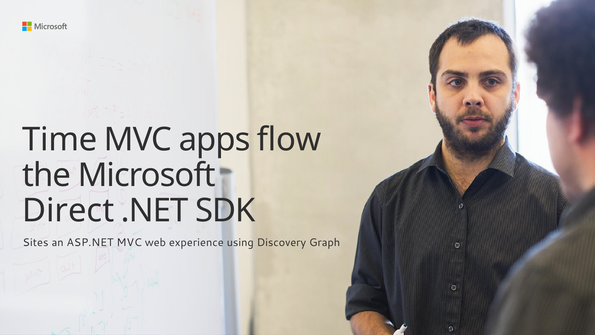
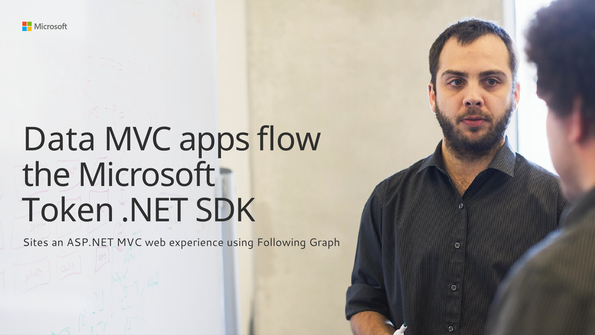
Time: Time -> Data (60, 140)
Direct: Direct -> Token (68, 210)
Discovery: Discovery -> Following (281, 242)
